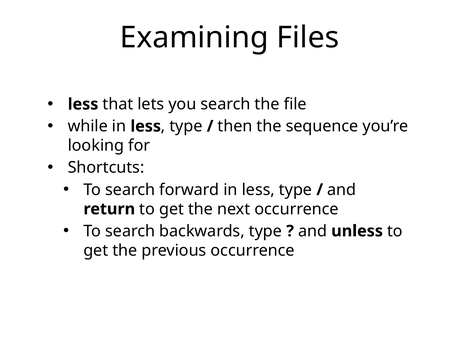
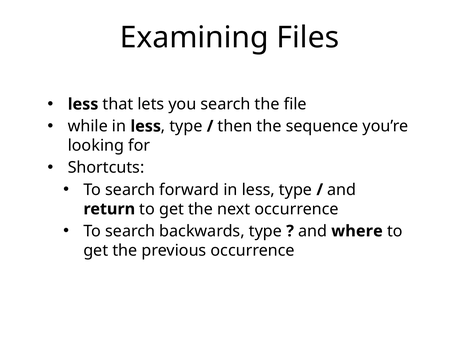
unless: unless -> where (357, 231)
